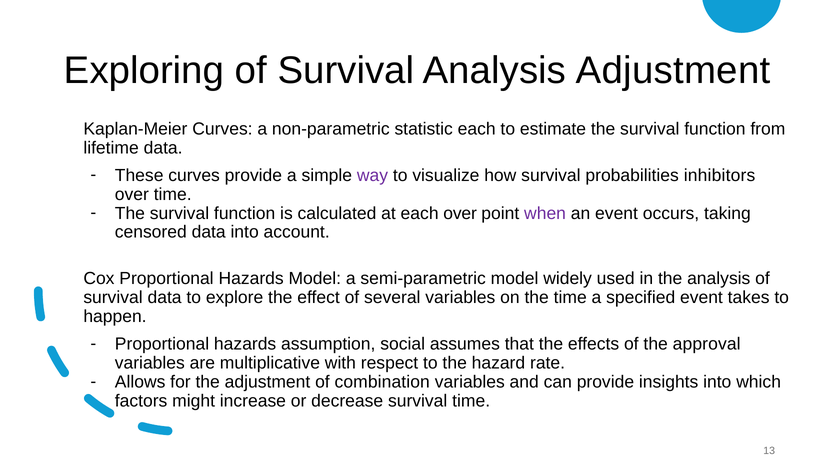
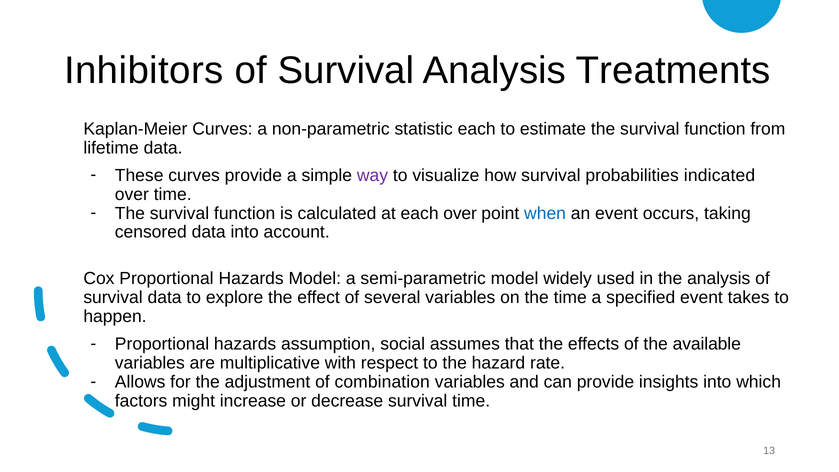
Exploring: Exploring -> Inhibitors (144, 71)
Analysis Adjustment: Adjustment -> Treatments (673, 71)
inhibitors: inhibitors -> indicated (720, 175)
when colour: purple -> blue (545, 213)
approval: approval -> available (707, 344)
